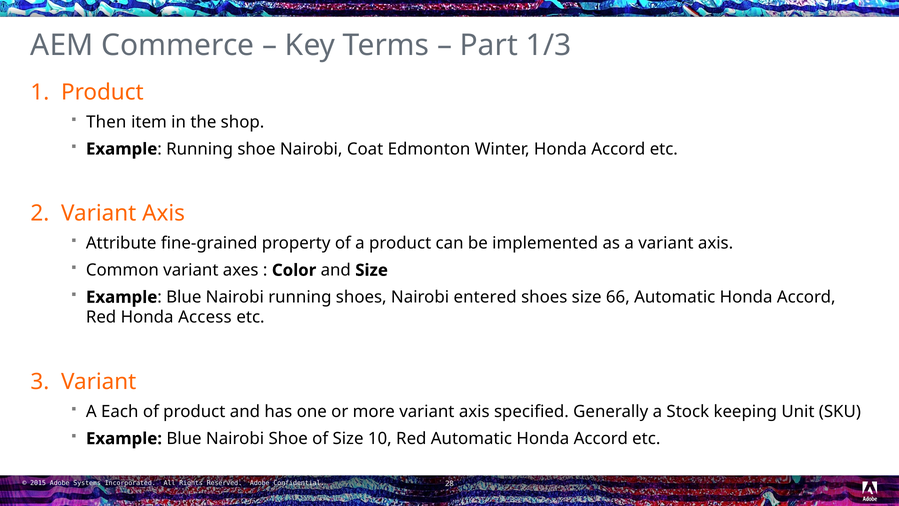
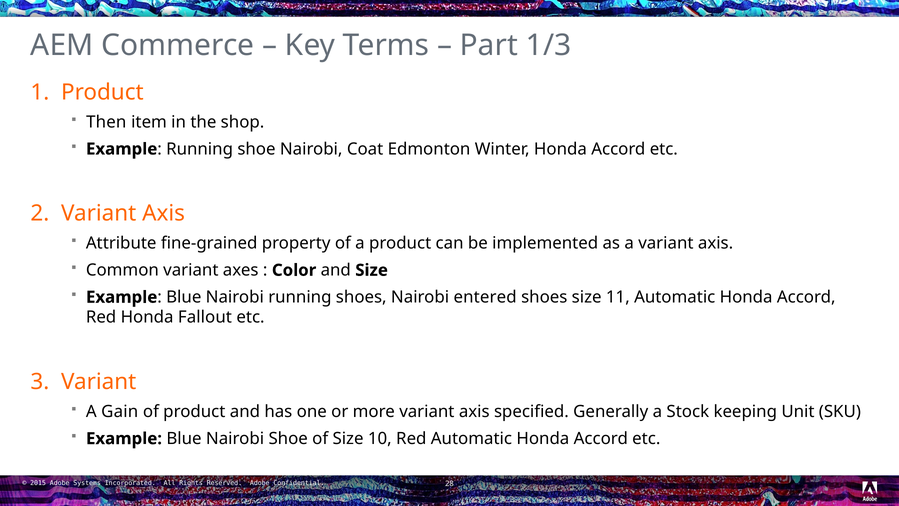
66: 66 -> 11 (618, 297)
Access: Access -> Fallout (205, 317)
Each: Each -> Gain (120, 412)
